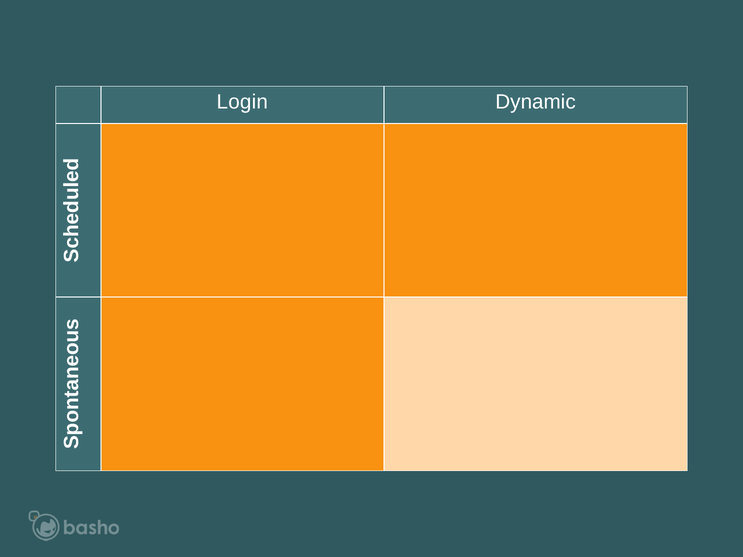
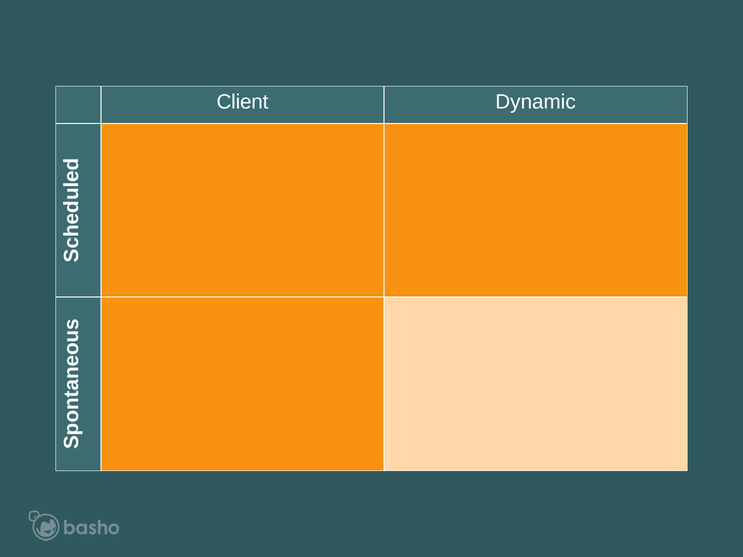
Login: Login -> Client (242, 102)
